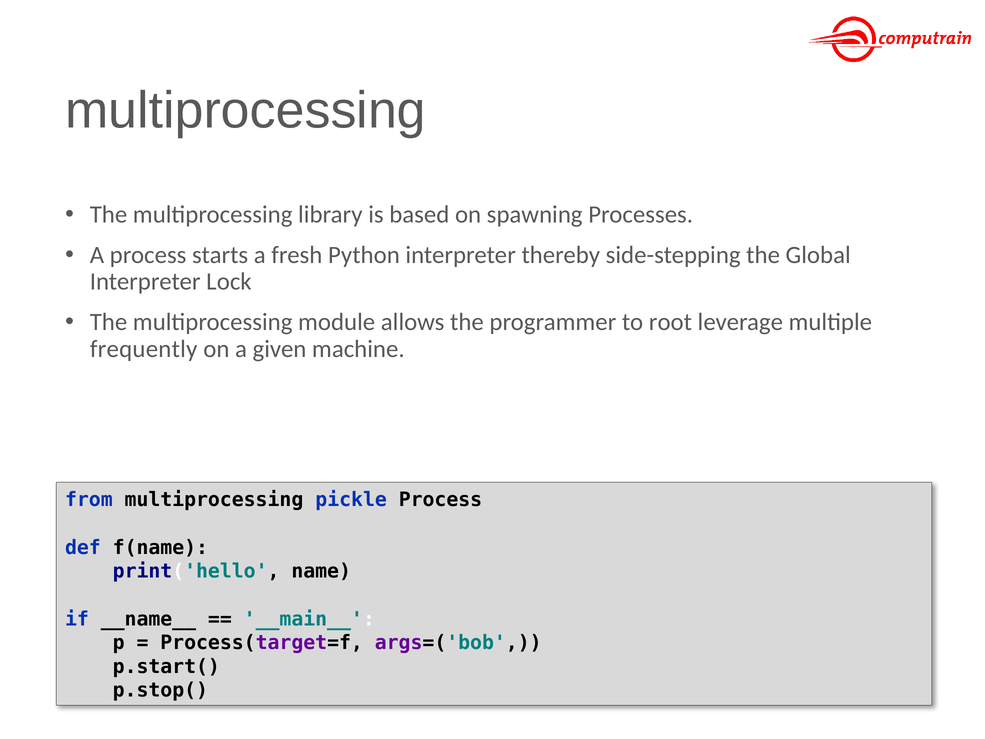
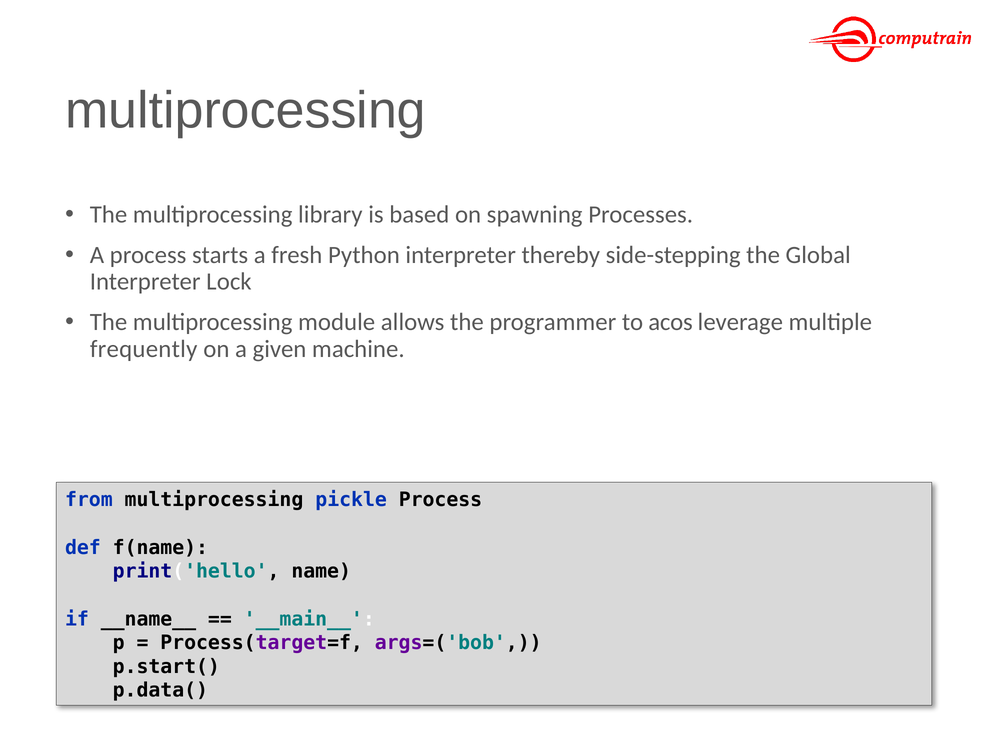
root: root -> acos (671, 322)
p.stop(: p.stop( -> p.data( (160, 690)
